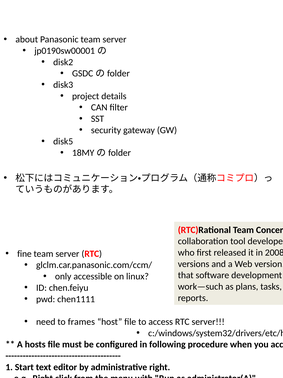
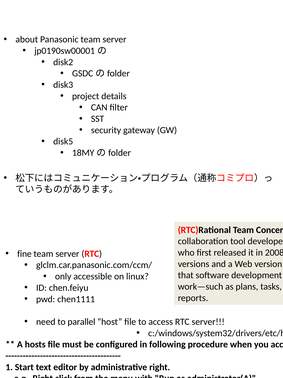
frames: frames -> parallel (81, 321)
